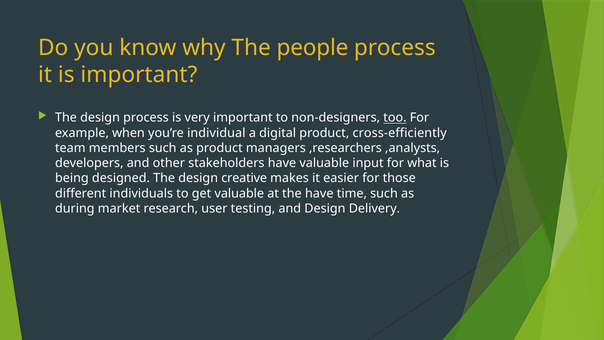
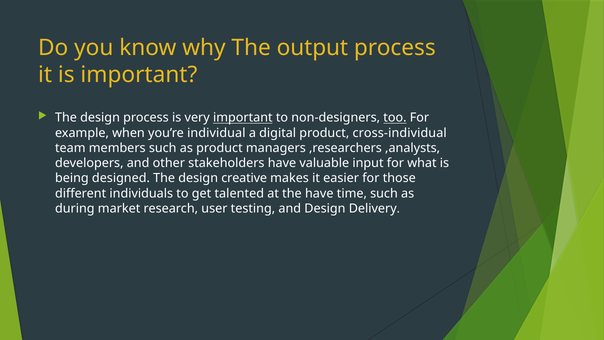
people: people -> output (312, 48)
important underline: none -> present (243, 118)
cross-efficiently: cross-efficiently -> cross-individual (400, 133)
get valuable: valuable -> talented (239, 193)
